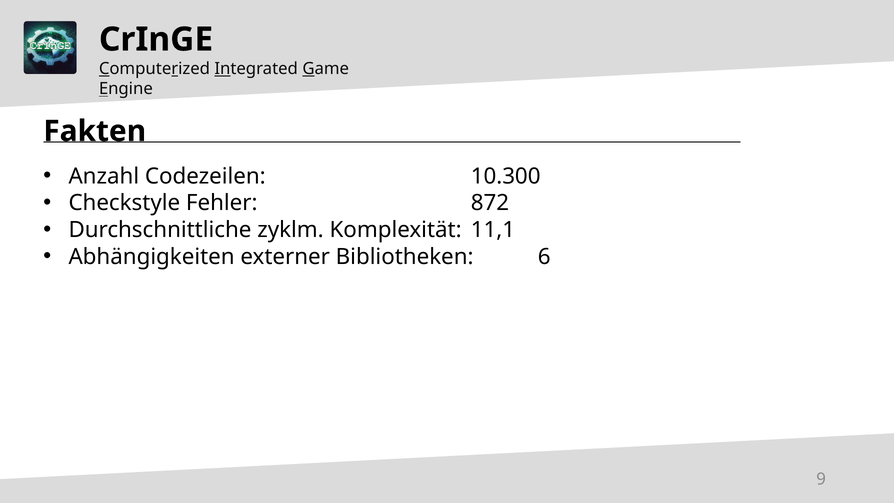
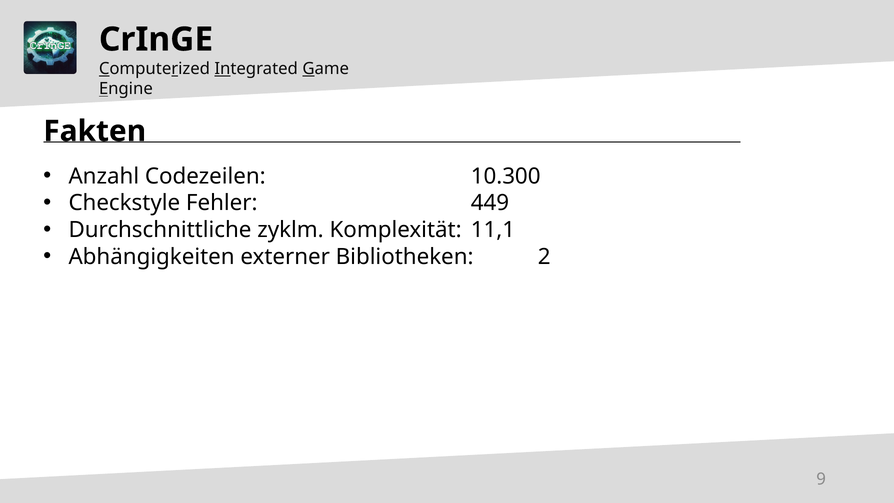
872: 872 -> 449 (490, 203)
6: 6 -> 2 (544, 257)
